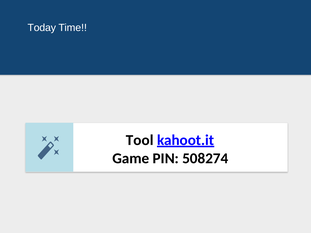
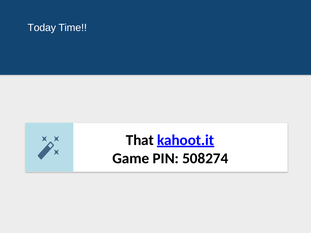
Tool: Tool -> That (140, 140)
